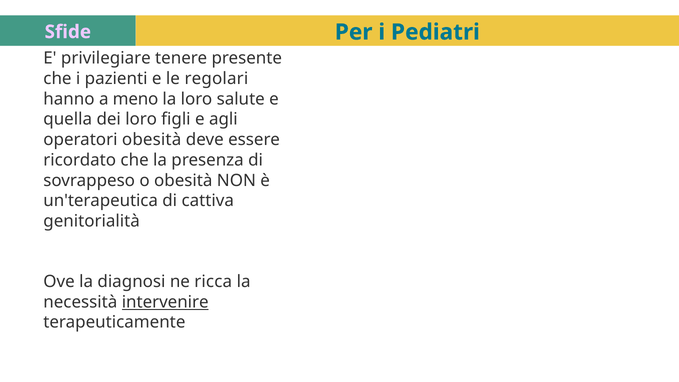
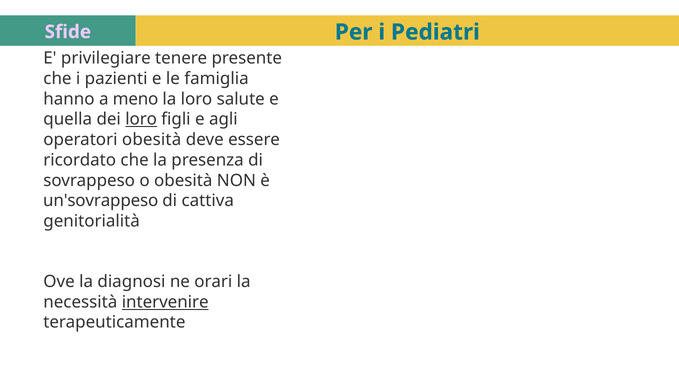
regolari: regolari -> famiglia (216, 79)
loro underline: none -> present (141, 119)
un'terapeutica: un'terapeutica -> un'sovrappeso (101, 201)
ricca: ricca -> orari (213, 282)
